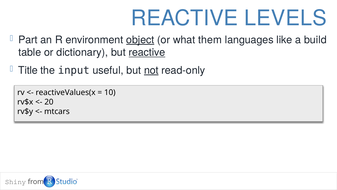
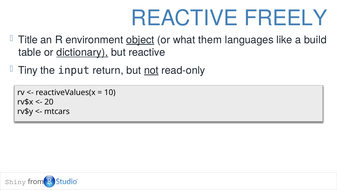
LEVELS: LEVELS -> FREELY (286, 18)
Part: Part -> Title (28, 40)
dictionary underline: none -> present (82, 52)
reactive underline: present -> none (147, 52)
Title: Title -> Tiny (28, 70)
useful: useful -> return (108, 70)
